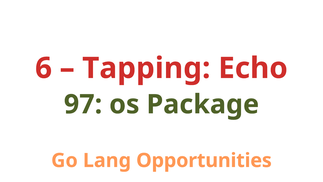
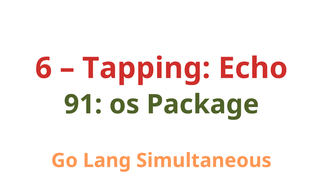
97: 97 -> 91 (83, 104)
Opportunities: Opportunities -> Simultaneous (204, 160)
